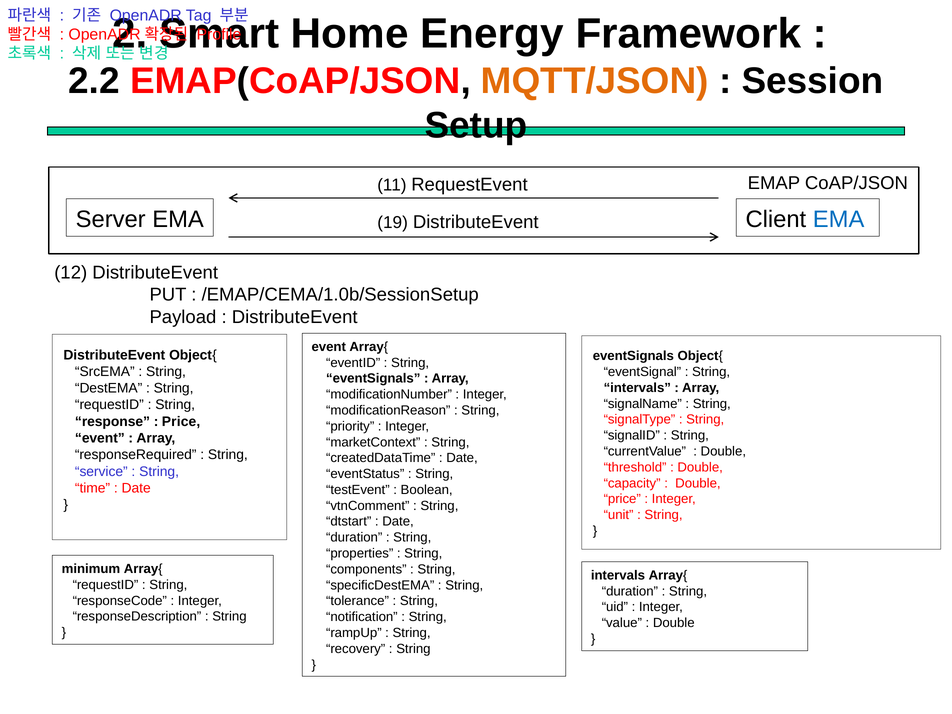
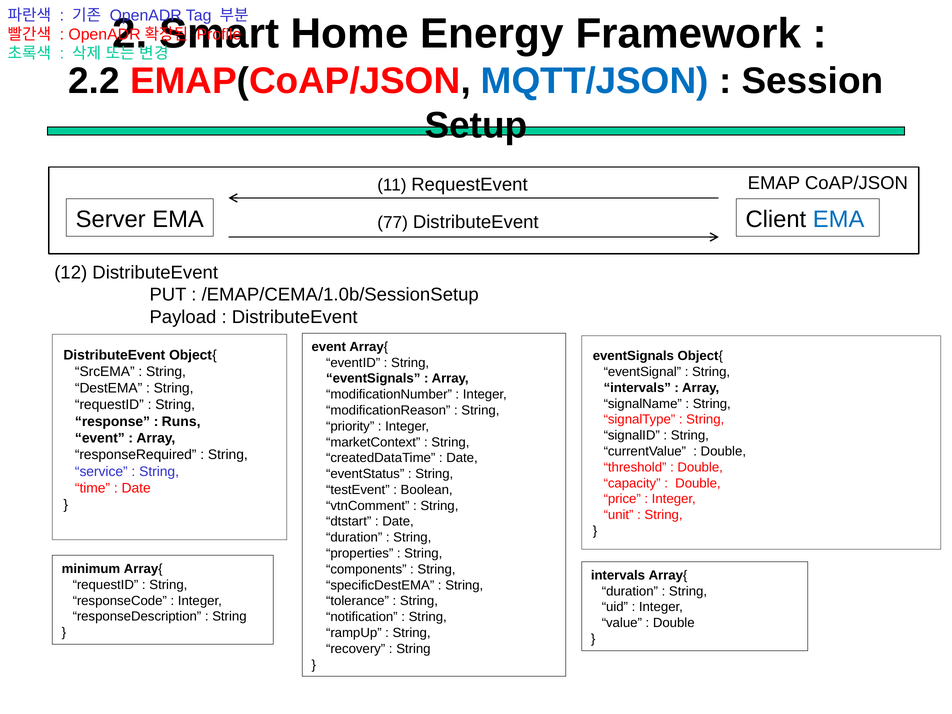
MQTT/JSON colour: orange -> blue (595, 81)
19: 19 -> 77 (393, 223)
Price: Price -> Runs (181, 422)
